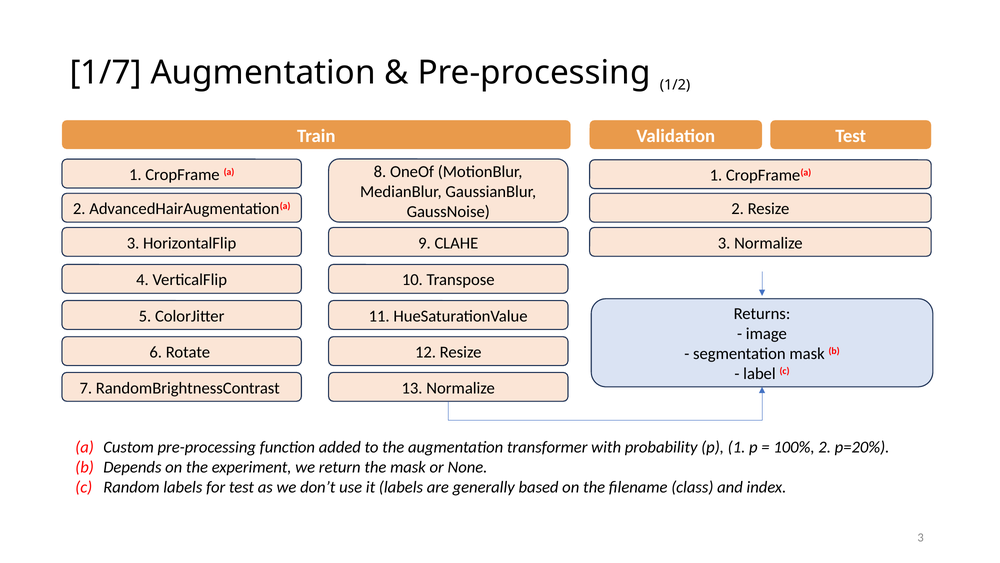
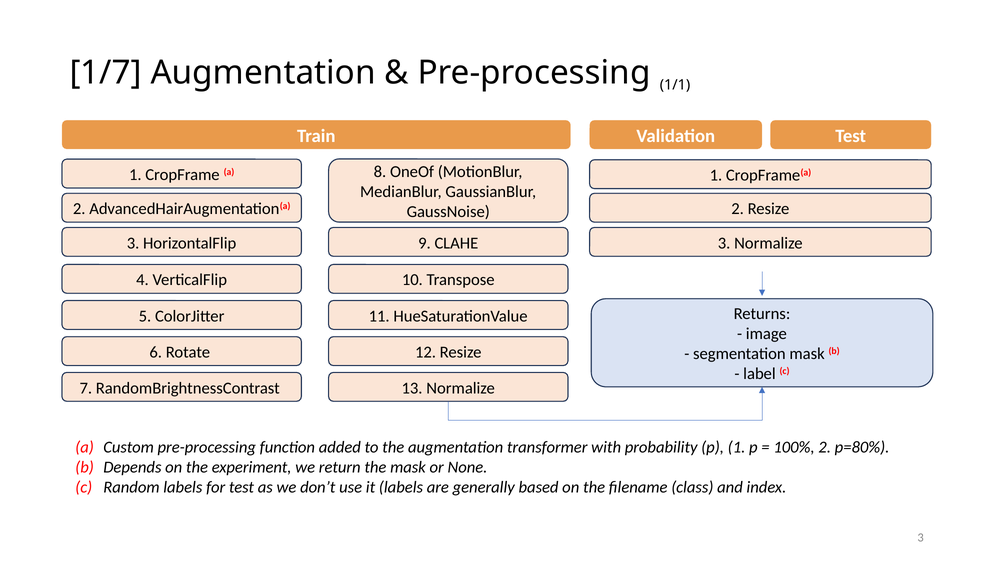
1/2: 1/2 -> 1/1 (675, 85)
p=20%: p=20% -> p=80% (862, 447)
